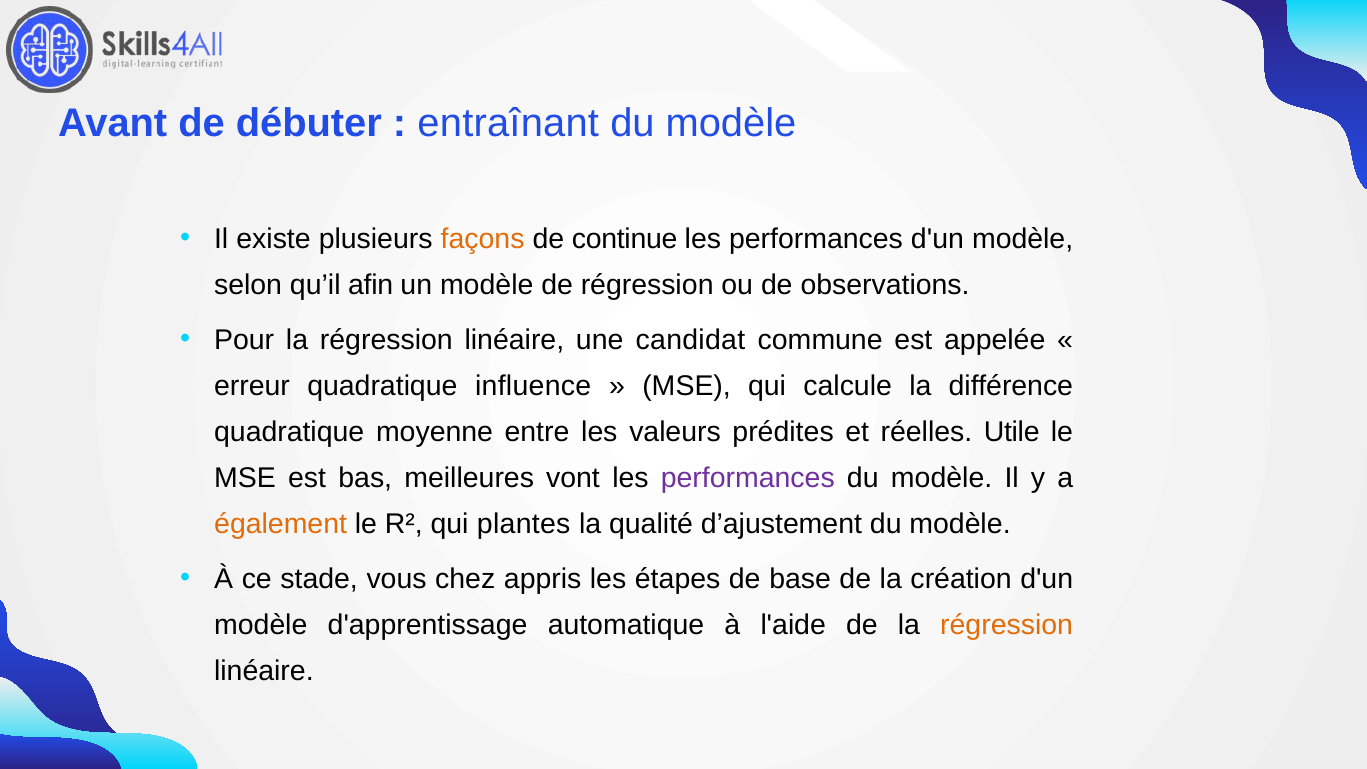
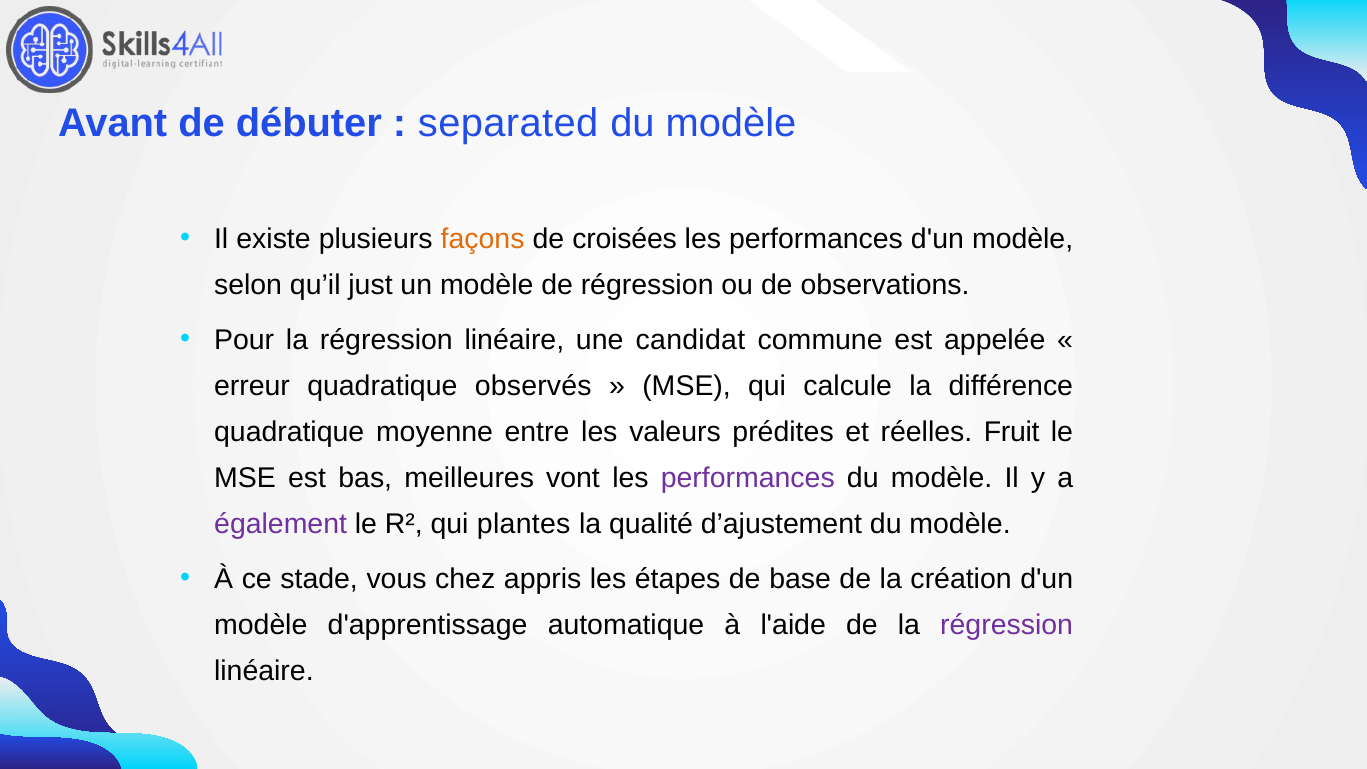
entraînant: entraînant -> separated (508, 124)
continue: continue -> croisées (625, 239)
afin: afin -> just (371, 285)
influence: influence -> observés (533, 386)
Utile: Utile -> Fruit (1012, 432)
également colour: orange -> purple (281, 524)
régression colour: orange -> purple (1007, 625)
